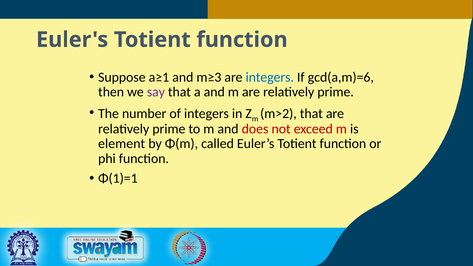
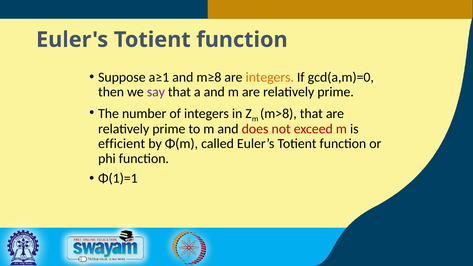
m≥3: m≥3 -> m≥8 (209, 77)
integers colour: blue -> orange (270, 77)
gcd(a,m)=6: gcd(a,m)=6 -> gcd(a,m)=0 (341, 77)
m>2: m>2 -> m>8 (278, 114)
element: element -> efficient (122, 144)
